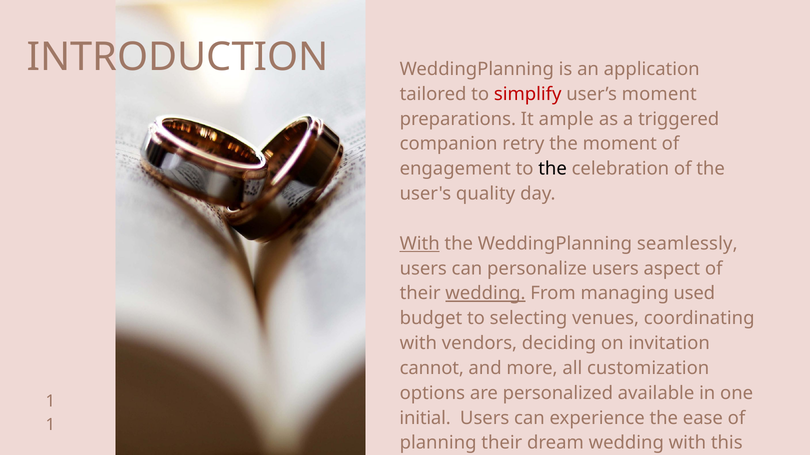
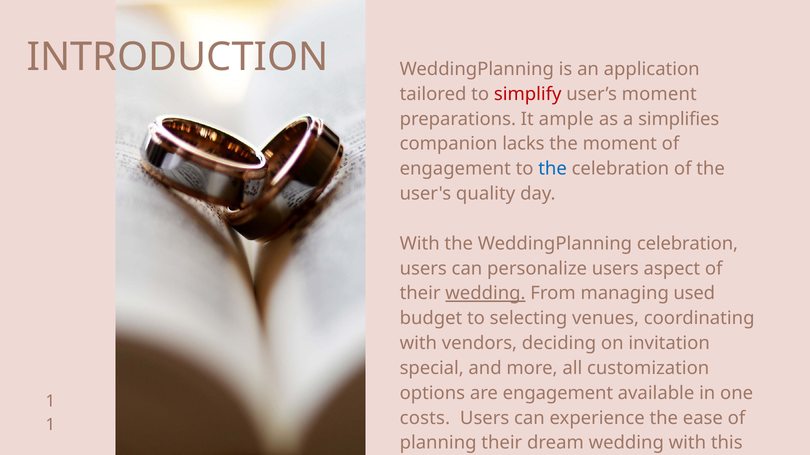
triggered: triggered -> simplifies (679, 119)
retry: retry -> lacks (523, 144)
the colour: black -> blue (553, 169)
With underline: present -> none (420, 244)
WeddingPlanning seamlessly: seamlessly -> celebration (687, 244)
cannot: cannot -> special (432, 369)
are personalized: personalized -> engagement (558, 394)
initial: initial -> costs (425, 419)
